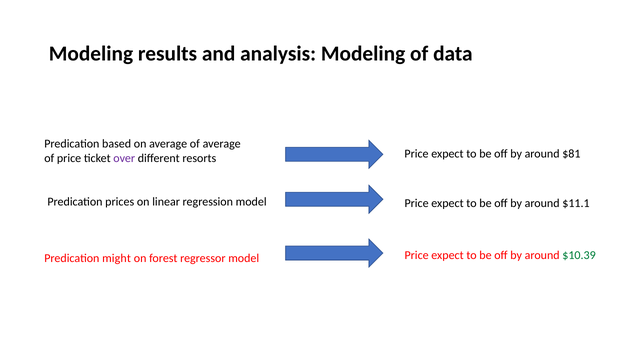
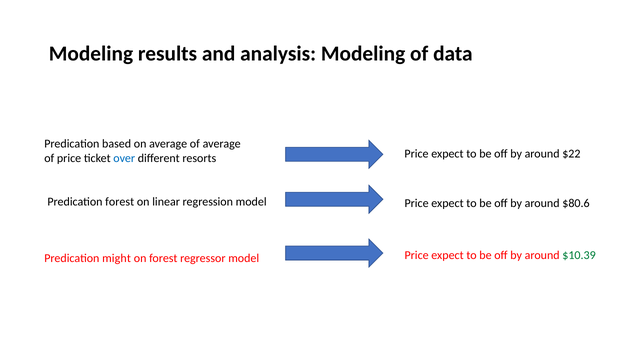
over colour: purple -> blue (124, 158)
$81: $81 -> $22 (571, 154)
Predication prices: prices -> forest (120, 202)
$11.1: $11.1 -> $80.6 (576, 203)
